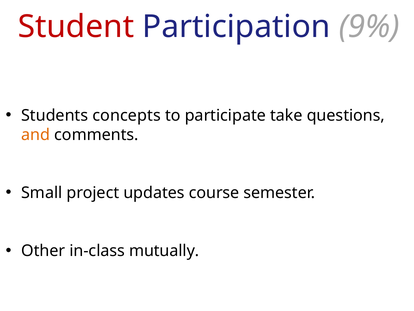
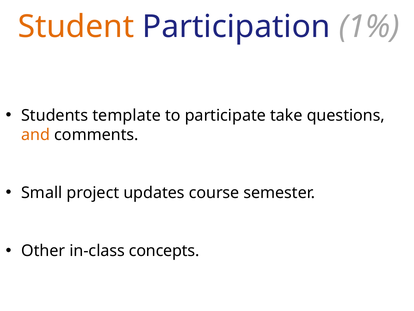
Student colour: red -> orange (76, 27)
9%: 9% -> 1% (369, 27)
concepts: concepts -> template (127, 115)
mutually: mutually -> concepts (164, 251)
